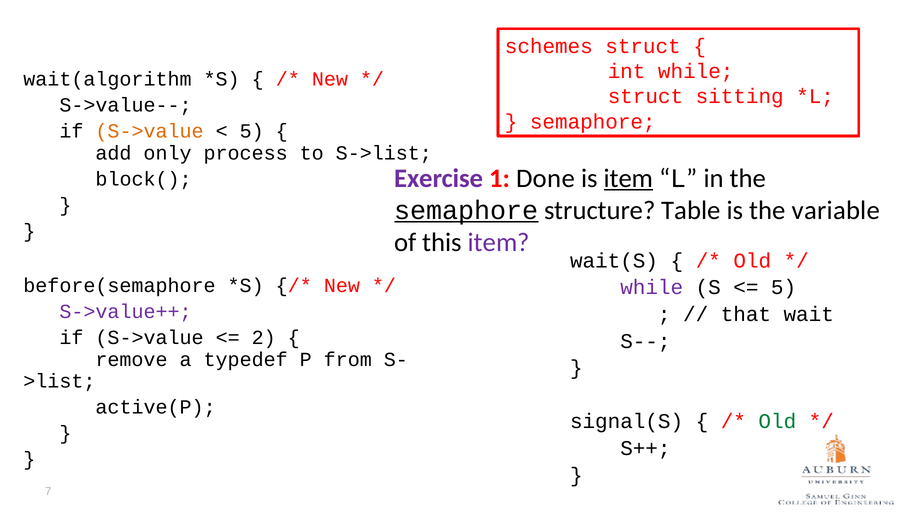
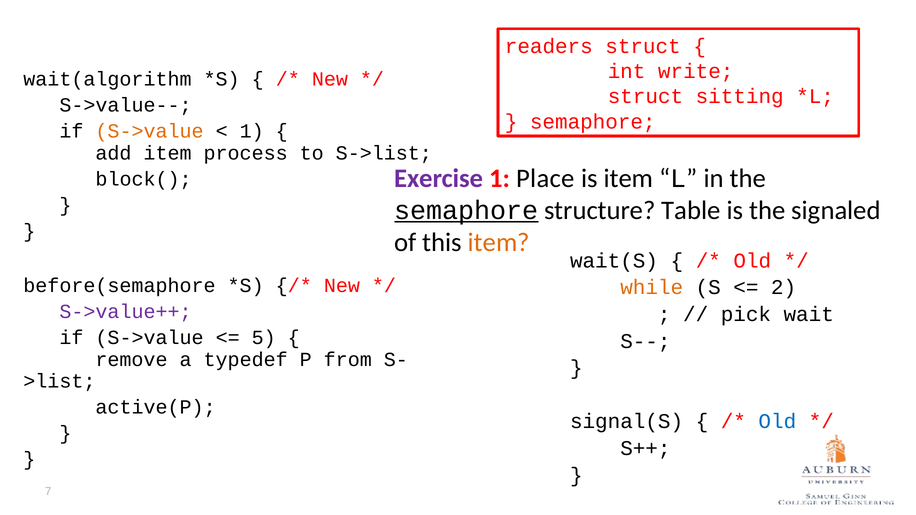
schemes: schemes -> readers (549, 46)
int while: while -> write (696, 71)
5: 5 -> 1 (252, 131)
add only: only -> item (168, 153)
Done: Done -> Place (546, 178)
item underline: present -> none (629, 178)
variable: variable -> signaled (836, 210)
item colour: purple -> orange (499, 242)
while colour: purple -> orange (652, 288)
5: 5 -> 2 (784, 288)
that: that -> pick (746, 314)
2: 2 -> 5 (264, 338)
Old colour: green -> blue (777, 422)
